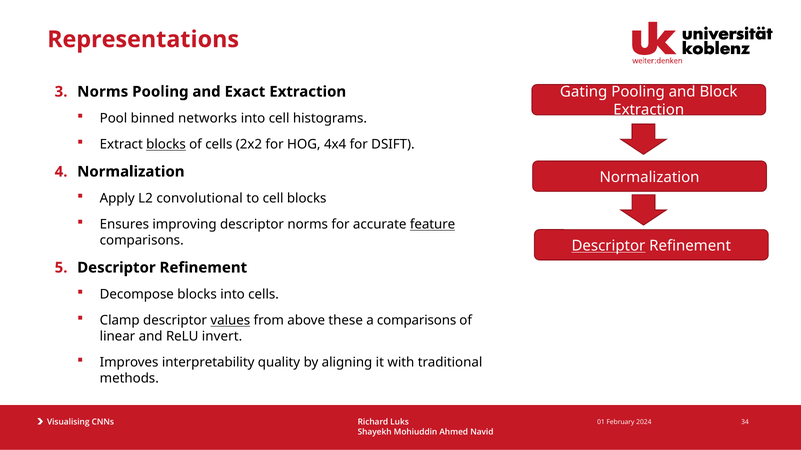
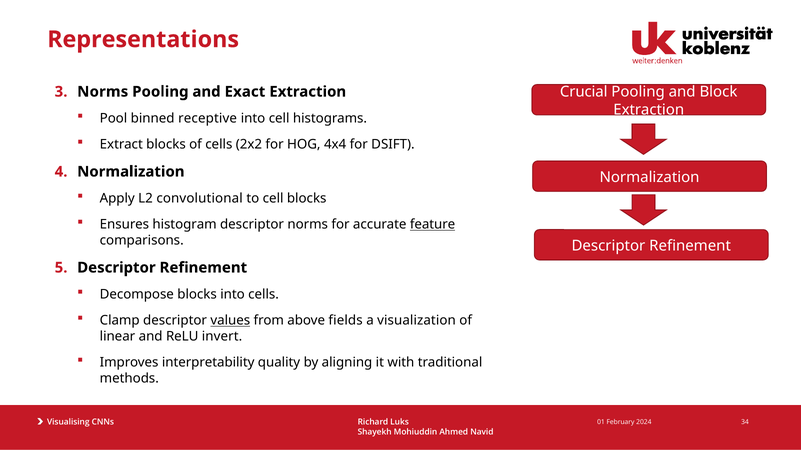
Gating: Gating -> Crucial (584, 92)
networks: networks -> receptive (208, 119)
blocks underline: present -> none (166, 145)
improving: improving -> histogram (185, 225)
Descriptor underline: present -> none (608, 246)
these: these -> fields (346, 321)
a comparisons: comparisons -> visualization (417, 321)
